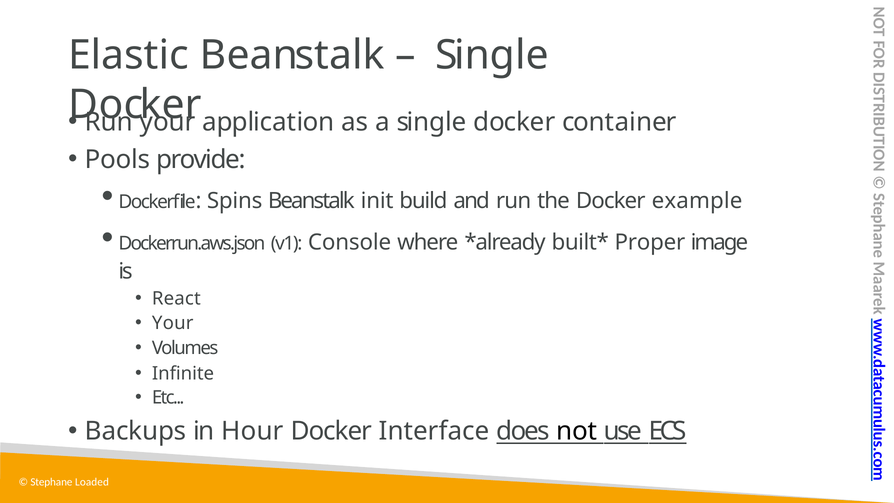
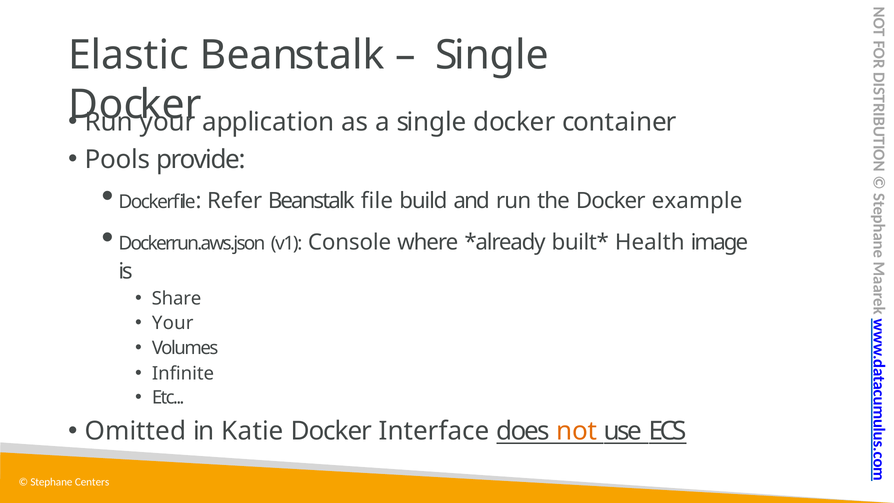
Spins: Spins -> Refer (235, 201)
init: init -> file (377, 201)
Proper: Proper -> Health (650, 243)
React: React -> Share (177, 299)
Backups: Backups -> Omitted (136, 431)
Hour: Hour -> Katie (253, 431)
not colour: black -> orange (577, 431)
Loaded: Loaded -> Centers (92, 482)
